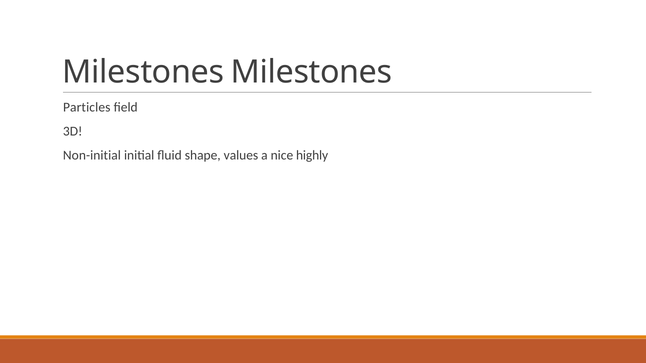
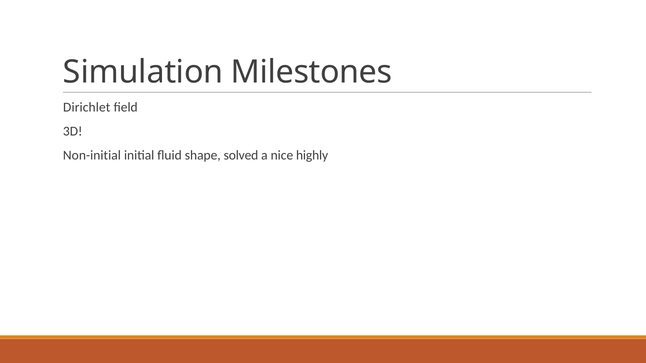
Milestones: Milestones -> Simulation (143, 72)
Particles: Particles -> Dirichlet (87, 107)
values: values -> solved (241, 155)
